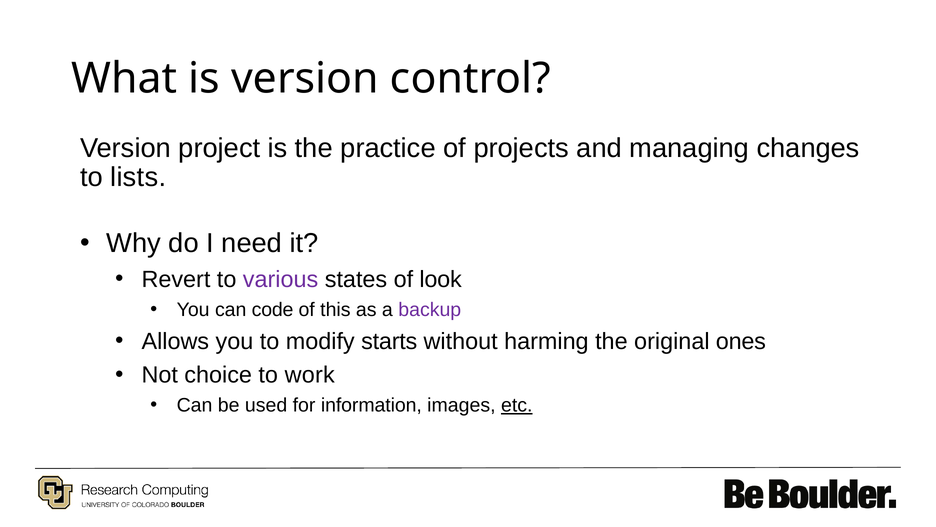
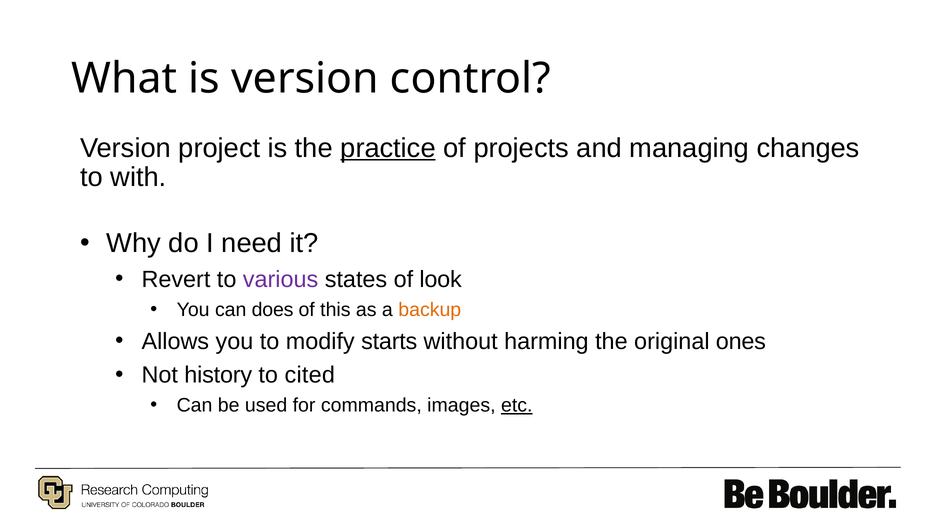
practice underline: none -> present (388, 148)
lists: lists -> with (138, 177)
code: code -> does (273, 309)
backup colour: purple -> orange (430, 309)
choice: choice -> history (218, 375)
work: work -> cited (310, 375)
information: information -> commands (371, 405)
